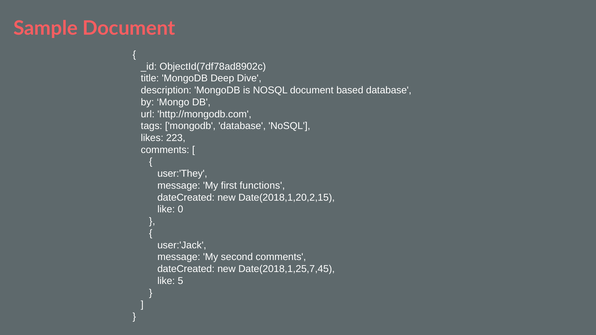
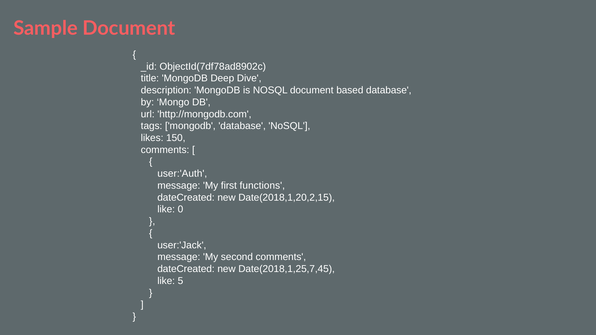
223: 223 -> 150 (176, 138)
user:'They: user:'They -> user:'Auth (182, 174)
